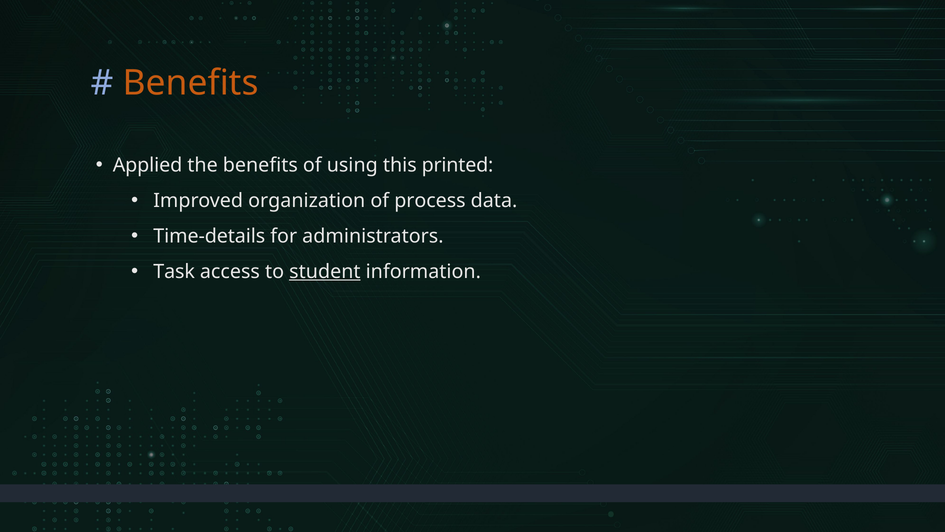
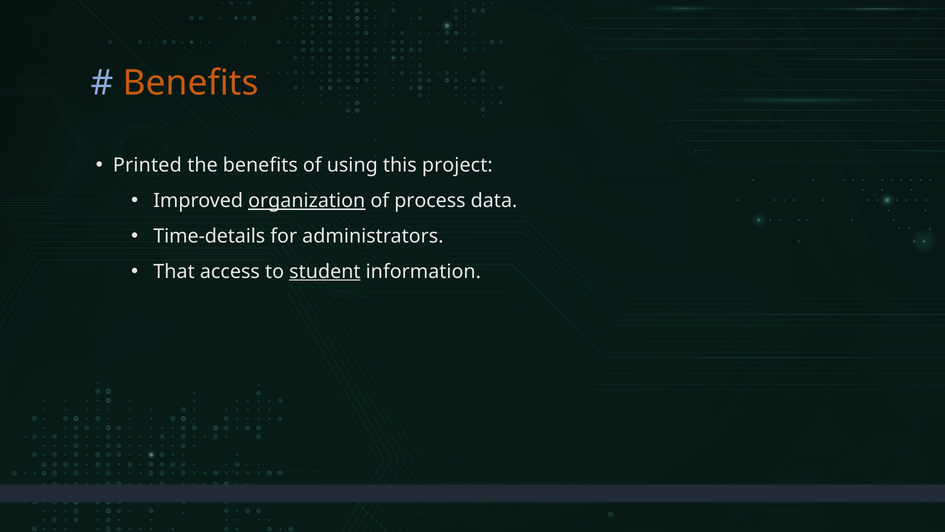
Applied: Applied -> Printed (147, 165)
printed: printed -> project (457, 165)
organization underline: none -> present (307, 201)
Task: Task -> That (174, 271)
